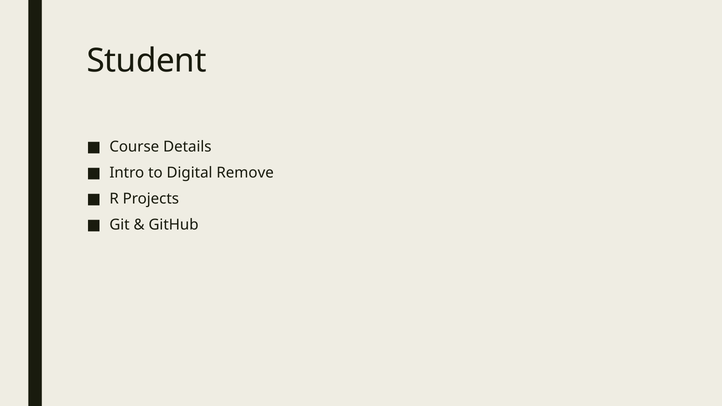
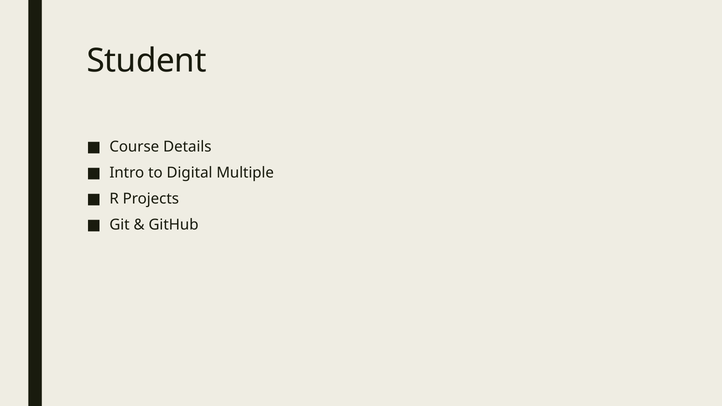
Remove: Remove -> Multiple (245, 173)
